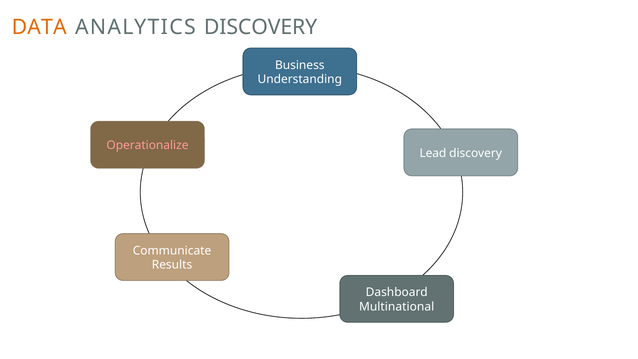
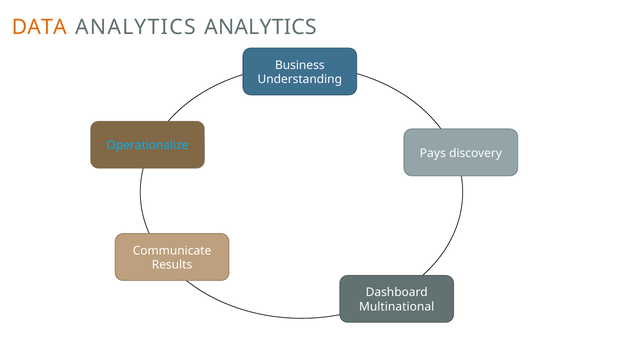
ANALYTICS DISCOVERY: DISCOVERY -> ANALYTICS (260, 27)
Operationalize colour: pink -> light blue (147, 145)
Lead: Lead -> Pays (433, 153)
